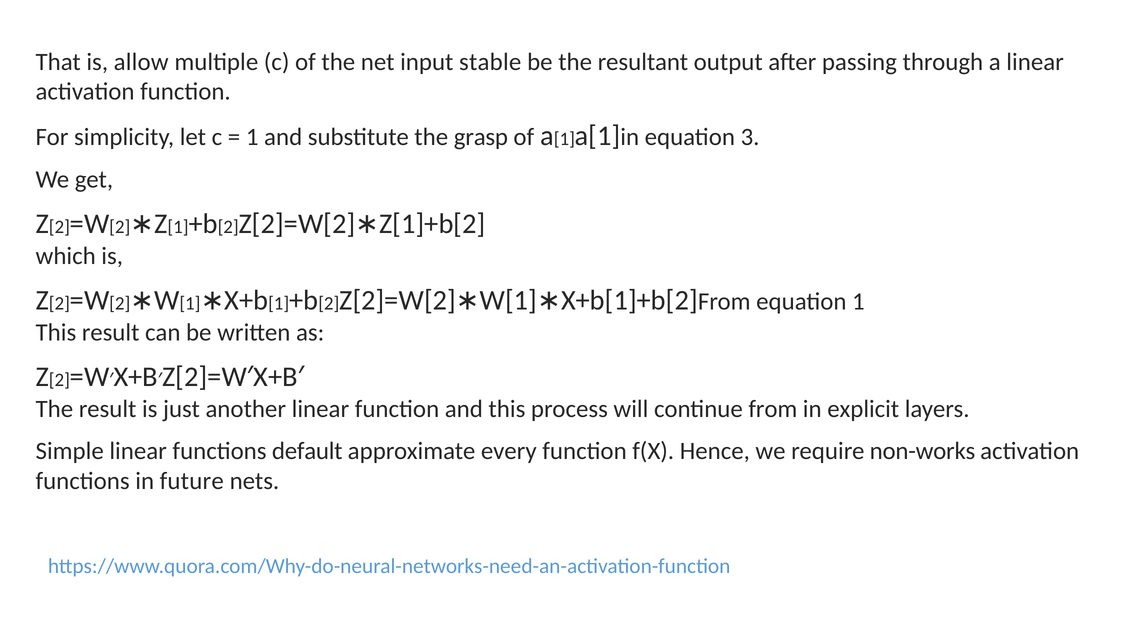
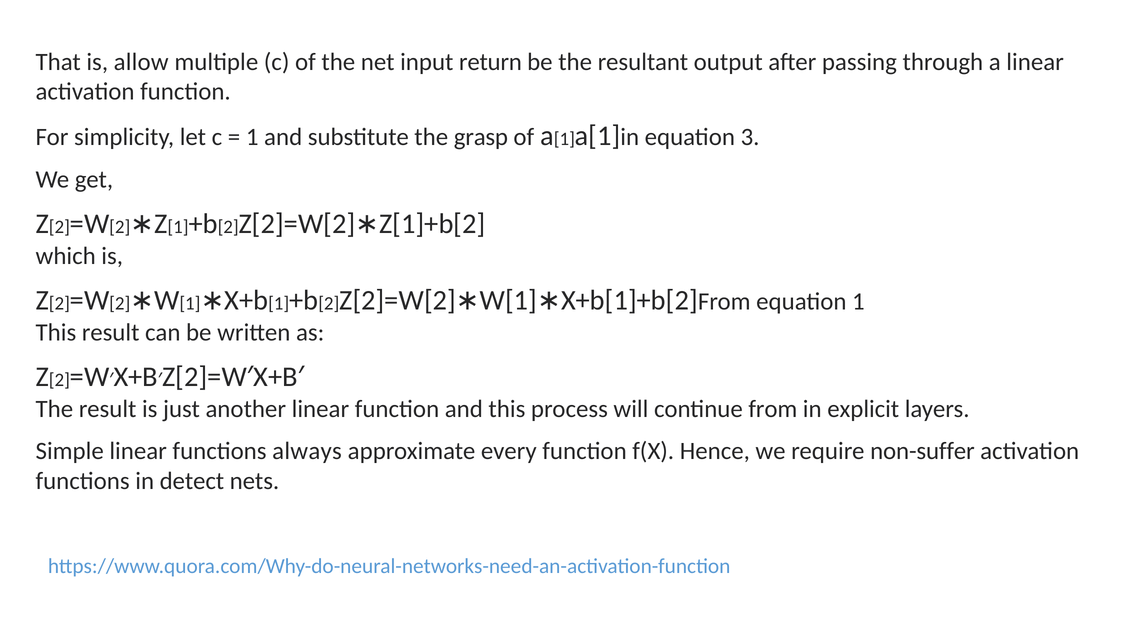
stable: stable -> return (490, 62)
default: default -> always (307, 451)
non-works: non-works -> non-suffer (922, 451)
future: future -> detect (192, 481)
